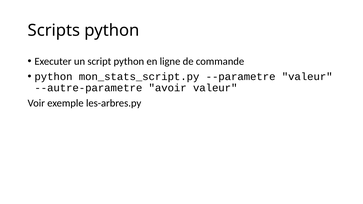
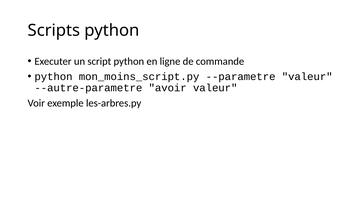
mon_stats_script.py: mon_stats_script.py -> mon_moins_script.py (139, 77)
